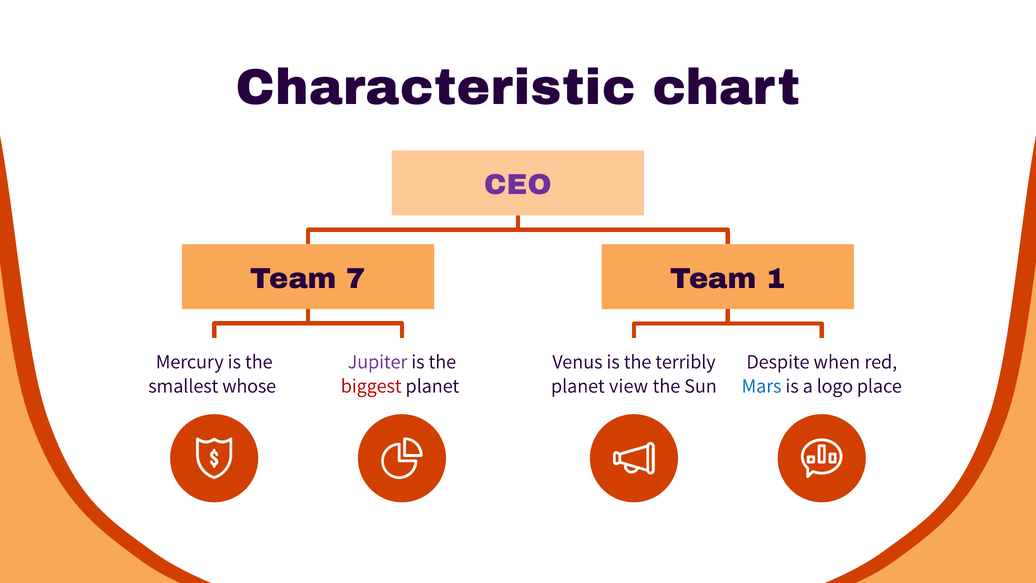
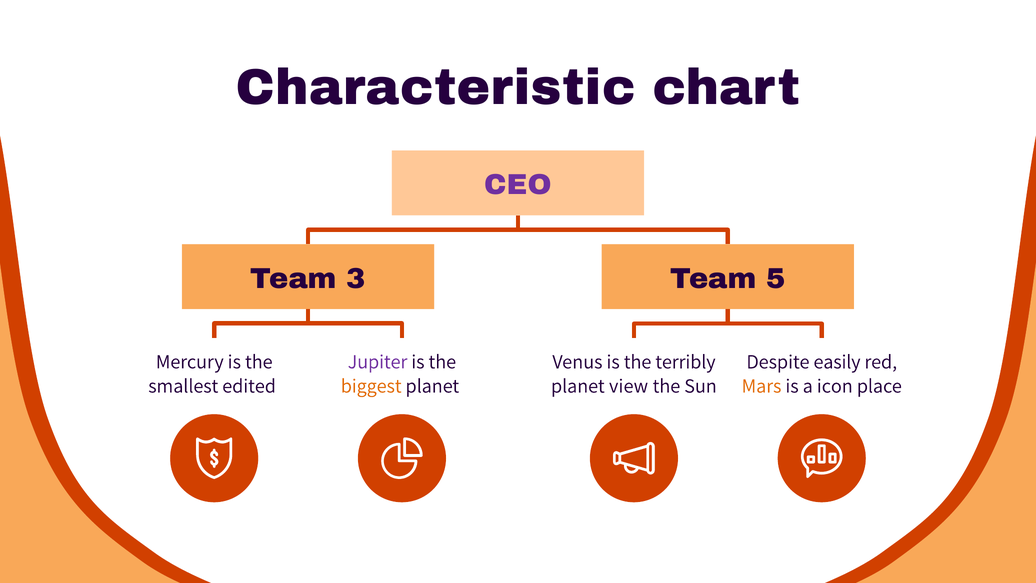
7: 7 -> 3 (356, 279)
1: 1 -> 5 (776, 279)
when: when -> easily (837, 362)
whose: whose -> edited (249, 386)
biggest colour: red -> orange (371, 386)
Mars colour: blue -> orange (762, 386)
logo: logo -> icon (835, 386)
